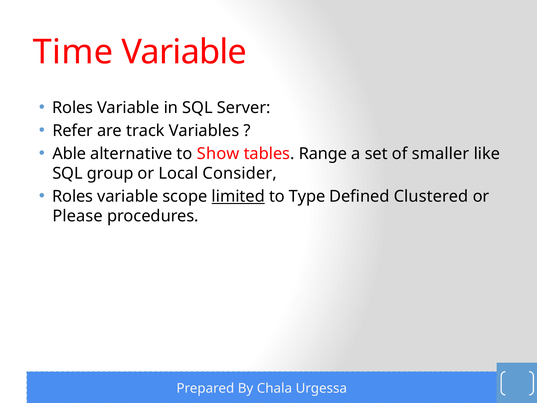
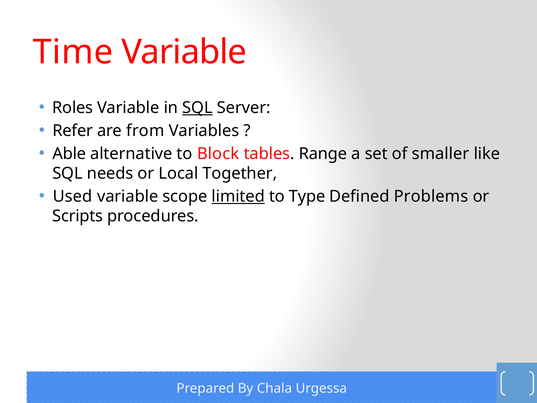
SQL underline: none -> present (197, 108)
track: track -> from (145, 131)
Show: Show -> Block (218, 154)
group: group -> needs (110, 173)
Consider: Consider -> Together (240, 173)
Roles: Roles -> Used (73, 196)
Clustered: Clustered -> Problems (431, 196)
Please: Please -> Scripts (78, 216)
